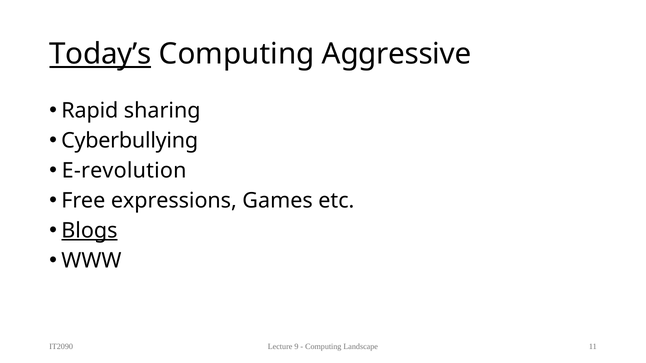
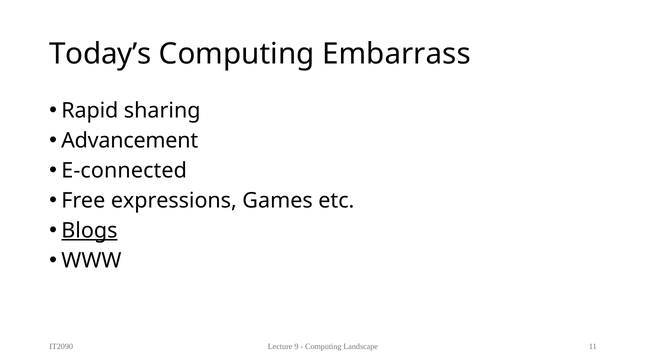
Today’s underline: present -> none (100, 54)
Aggressive: Aggressive -> Embarrass (396, 54)
Cyberbullying: Cyberbullying -> Advancement (130, 141)
E-revolution: E-revolution -> E-connected (124, 171)
